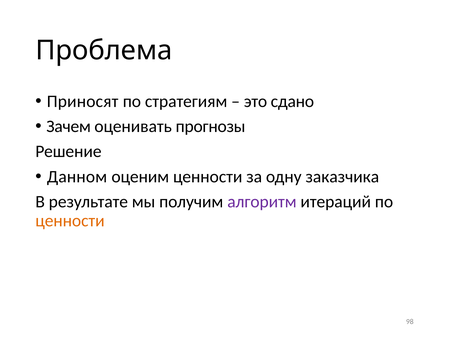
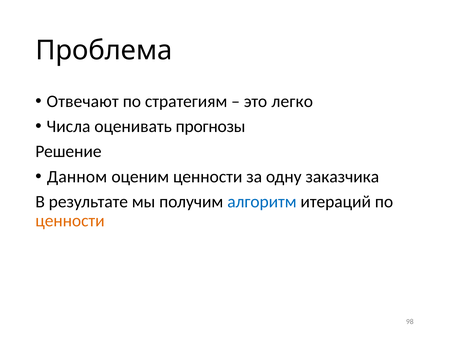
Приносят: Приносят -> Отвечают (83, 101)
сдано: сдано -> легко (292, 101)
Зачем: Зачем -> Числа (68, 126)
алгоритм colour: purple -> blue (262, 202)
